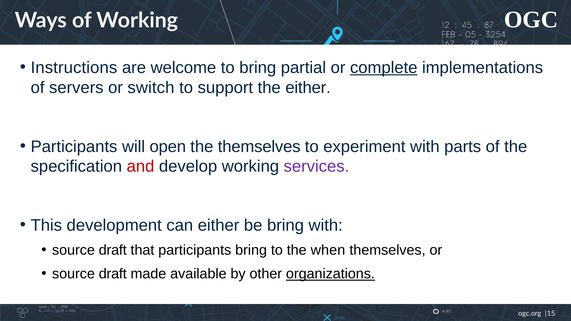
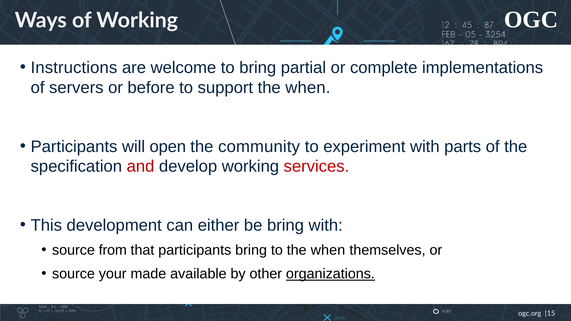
complete underline: present -> none (384, 68)
switch: switch -> before (151, 88)
support the either: either -> when (308, 88)
the themselves: themselves -> community (259, 147)
services colour: purple -> red (316, 167)
draft: draft -> from (113, 250)
draft: draft -> your (113, 274)
